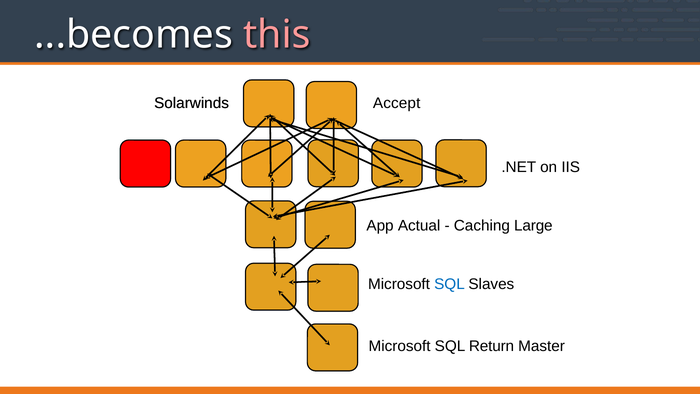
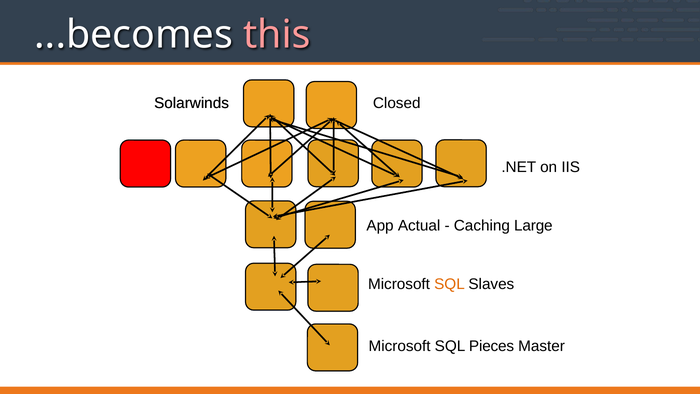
Accept: Accept -> Closed (397, 103)
SQL colour: blue -> orange (449, 284)
Return: Return -> Pieces (492, 346)
